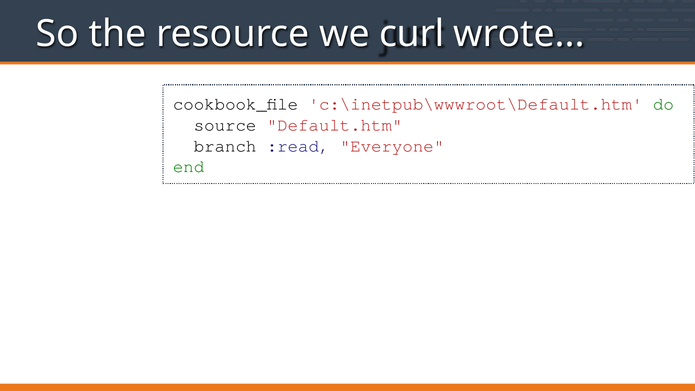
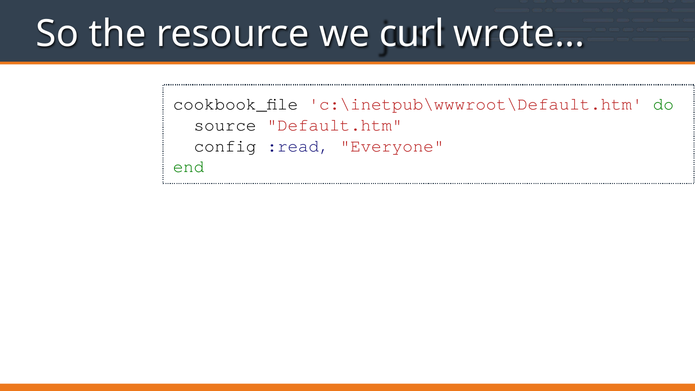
branch: branch -> config (225, 146)
